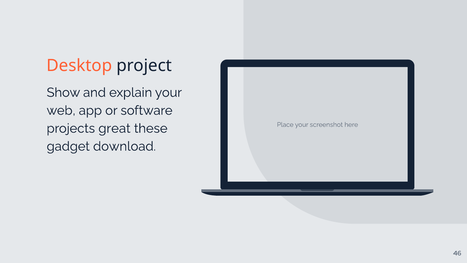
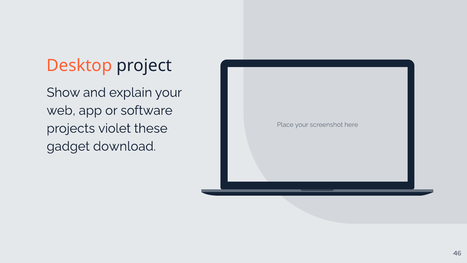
great: great -> violet (115, 128)
